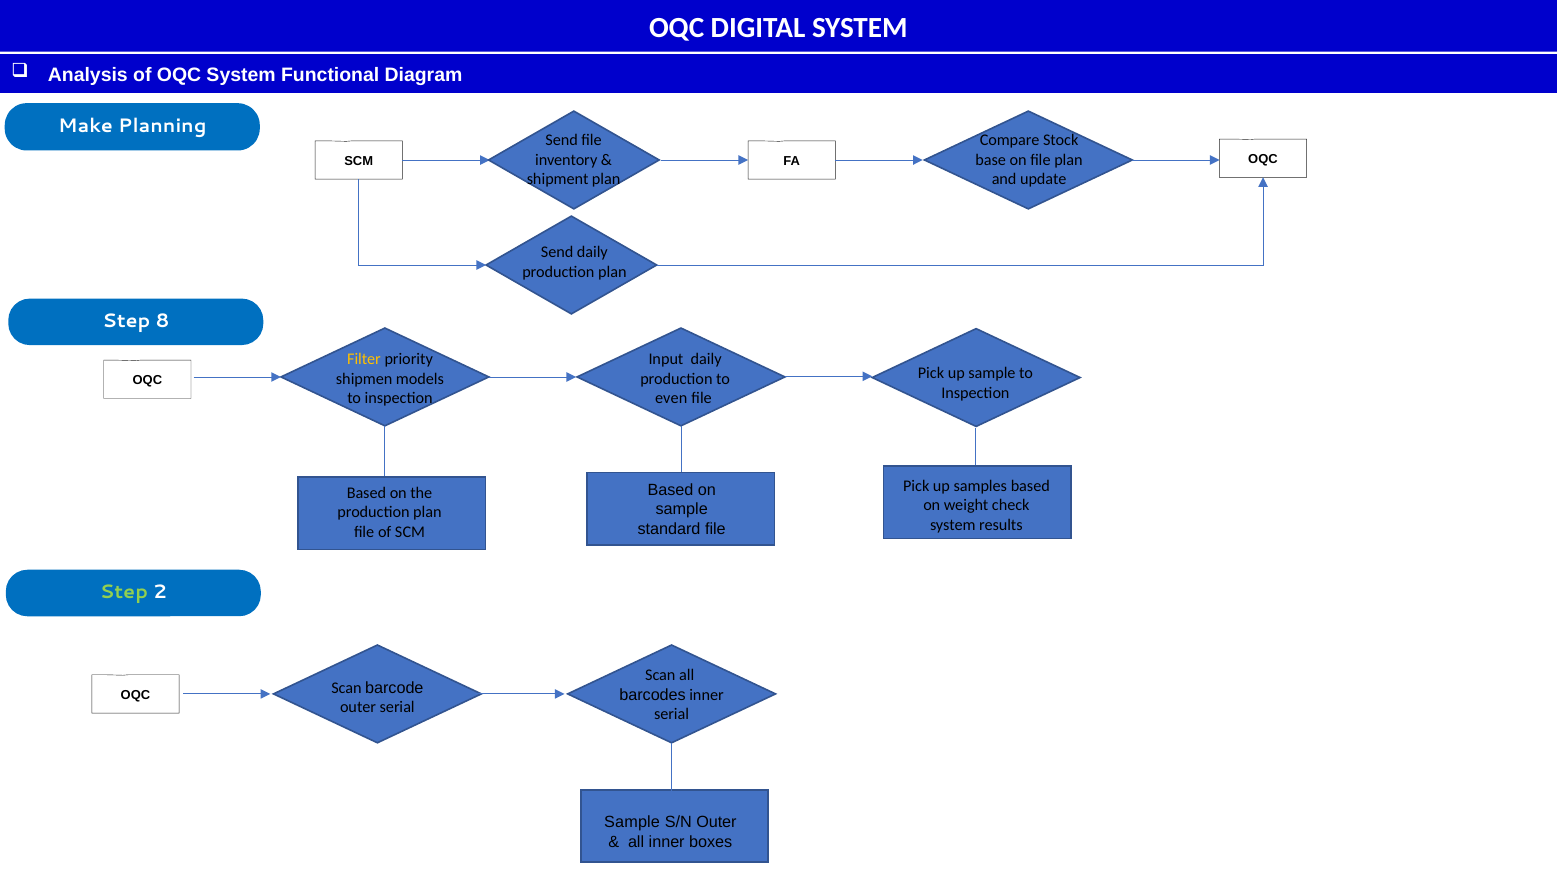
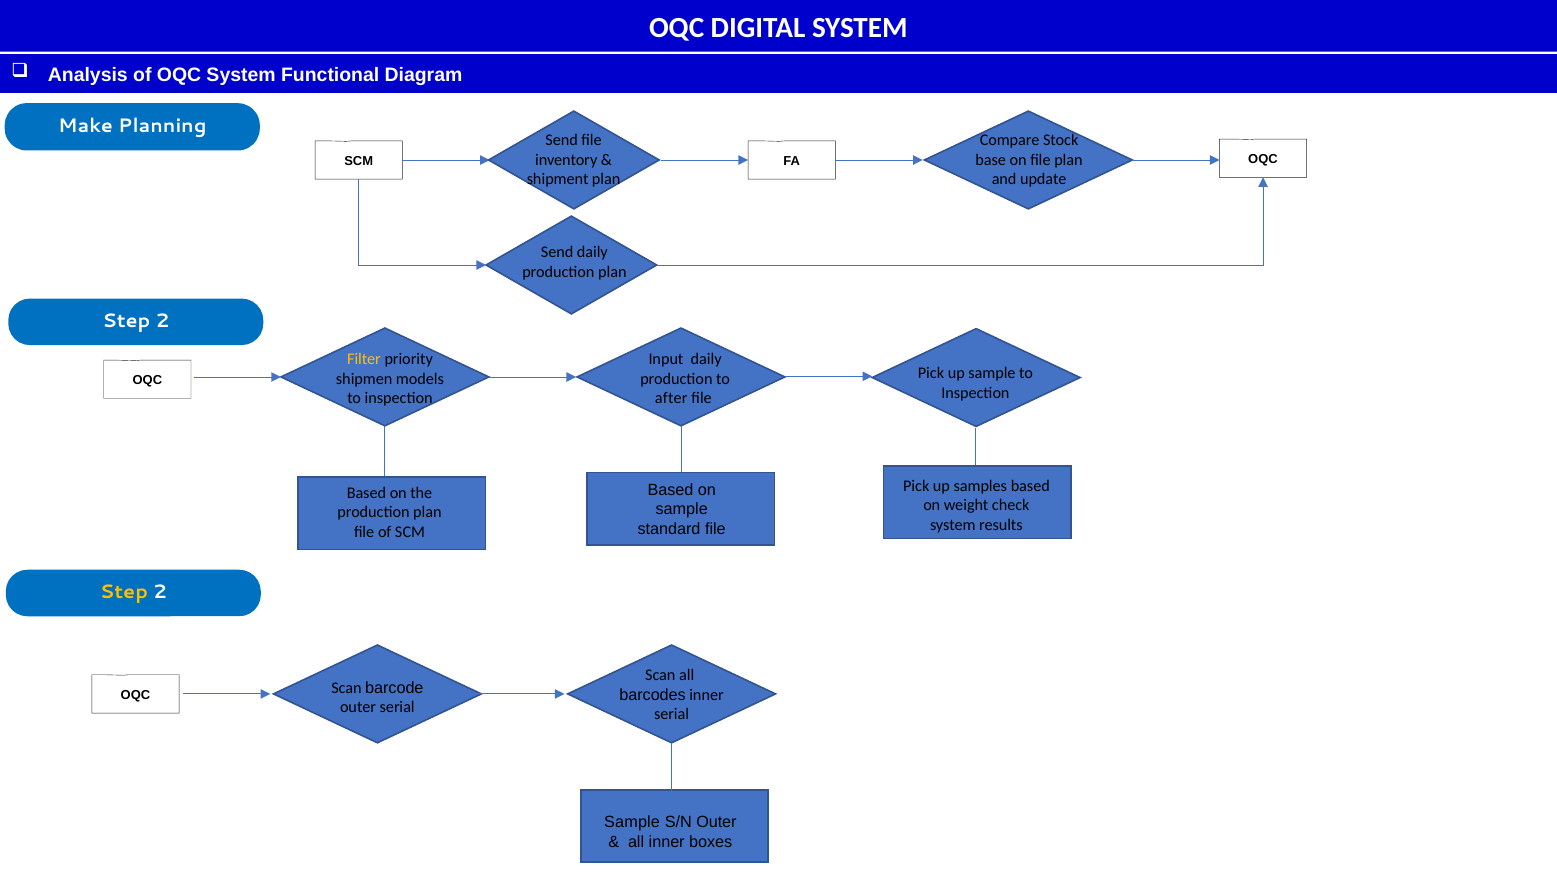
8: 8 -> 2 (163, 321)
even: even -> after (671, 398)
Step colour: light green -> yellow (124, 592)
